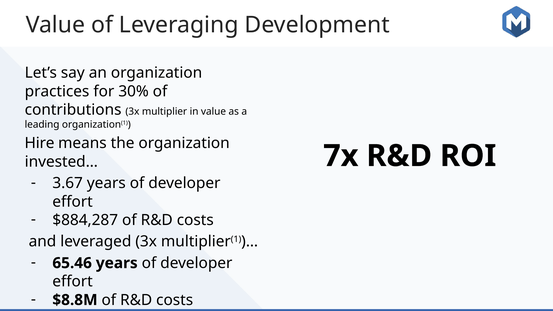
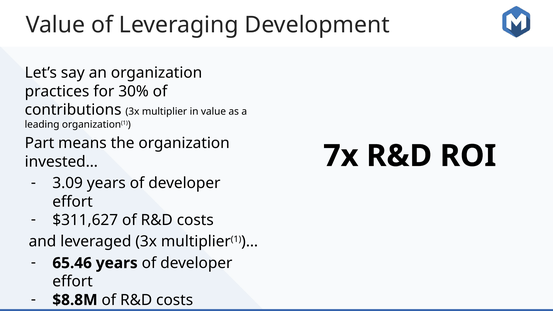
Hire: Hire -> Part (39, 143)
3.67: 3.67 -> 3.09 (68, 183)
$884,287: $884,287 -> $311,627 (85, 220)
